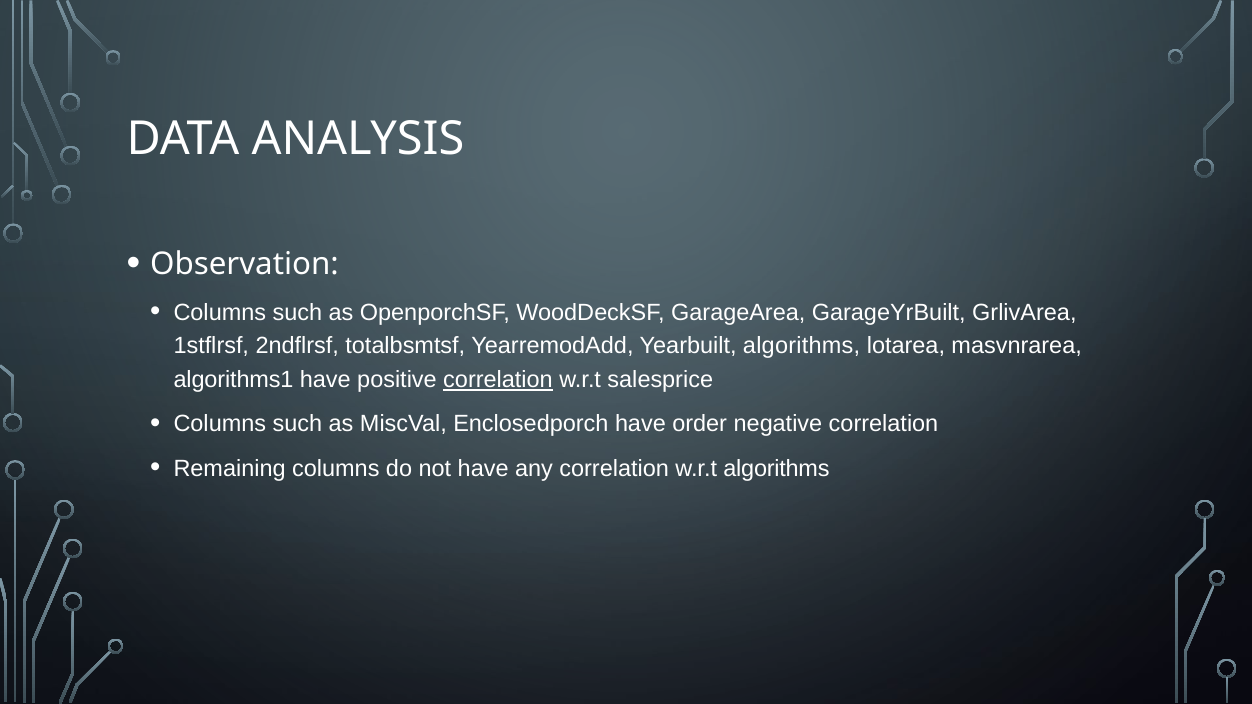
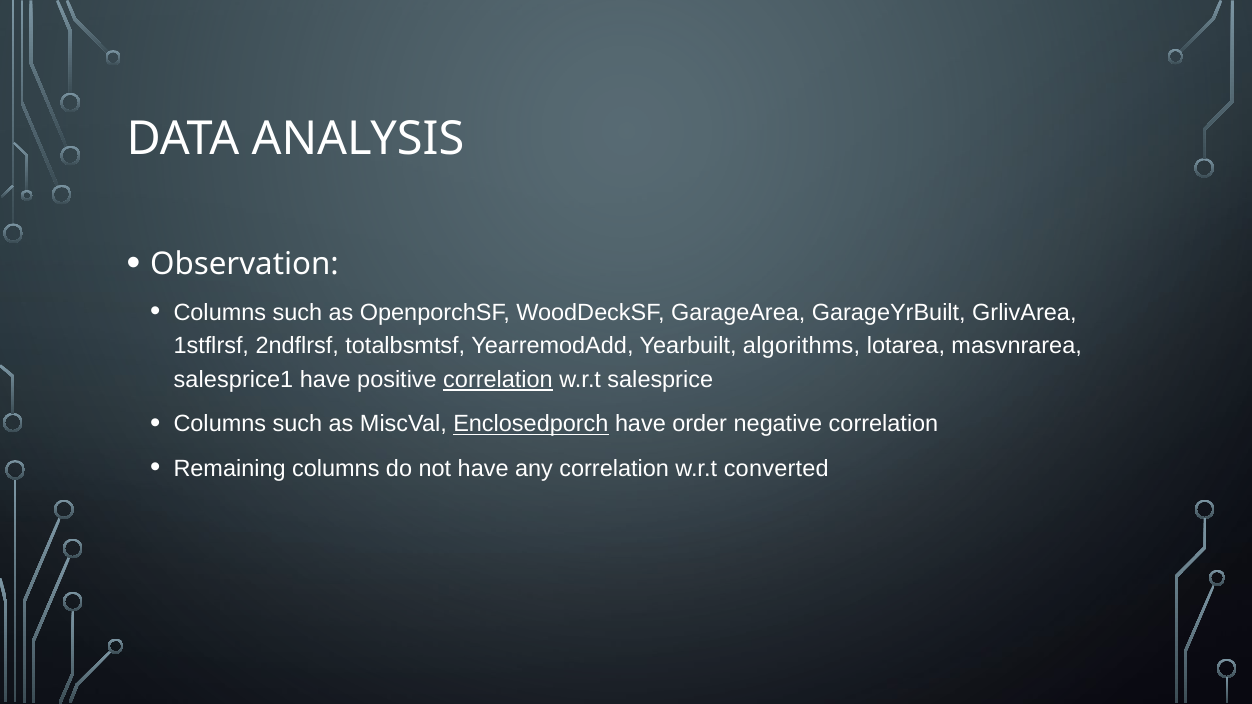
algorithms1: algorithms1 -> salesprice1 (233, 380)
Enclosedporch underline: none -> present (531, 424)
w.r.t algorithms: algorithms -> converted (776, 469)
